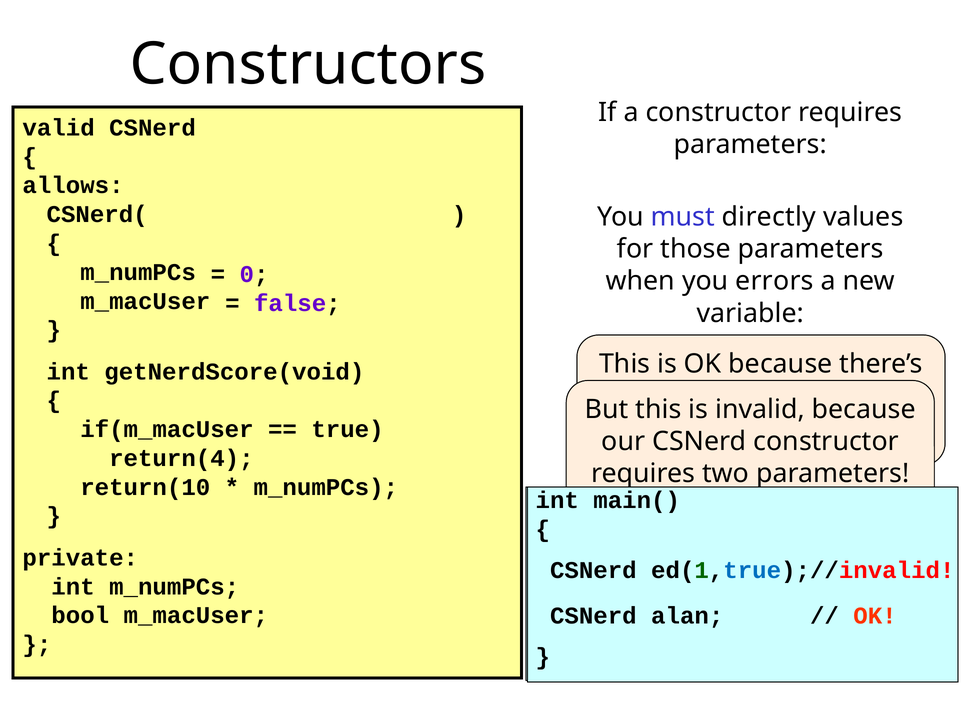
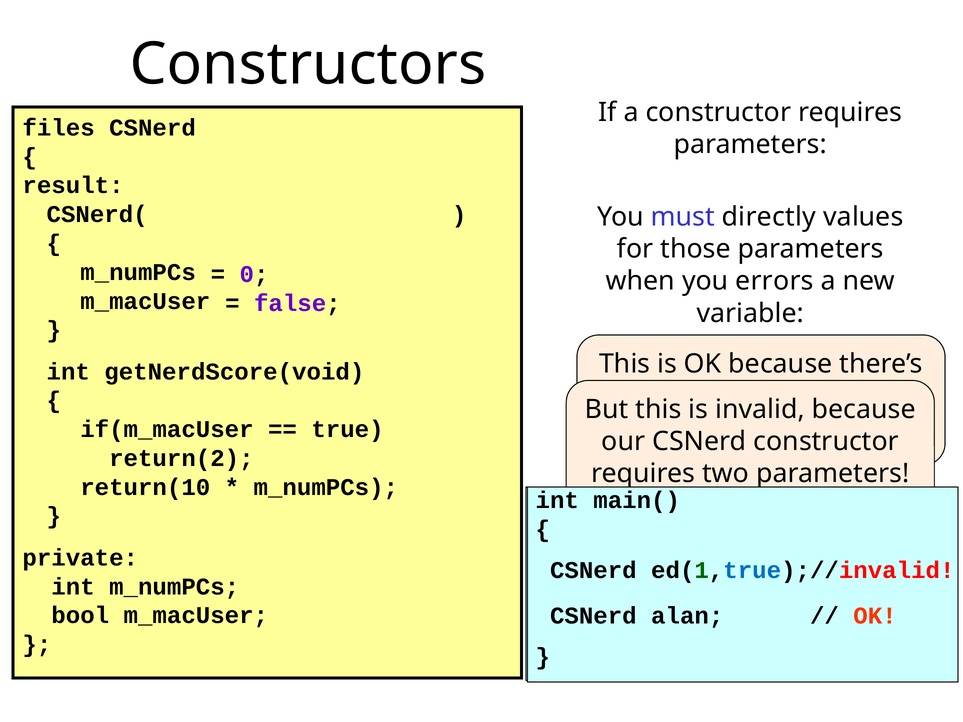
valid: valid -> files (59, 128)
allows: allows -> result (73, 186)
return(4: return(4 -> return(2 (181, 458)
